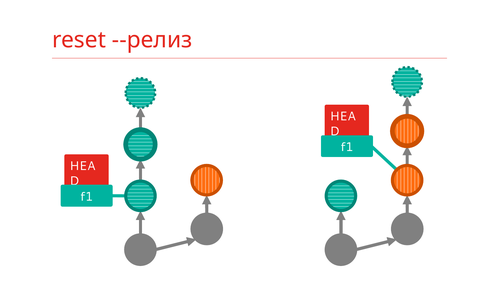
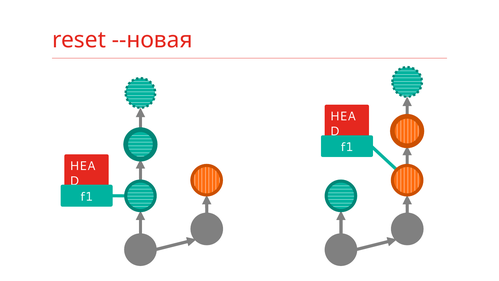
--релиз: --релиз -> --новая (152, 40)
